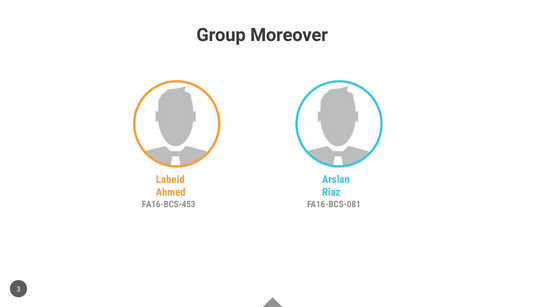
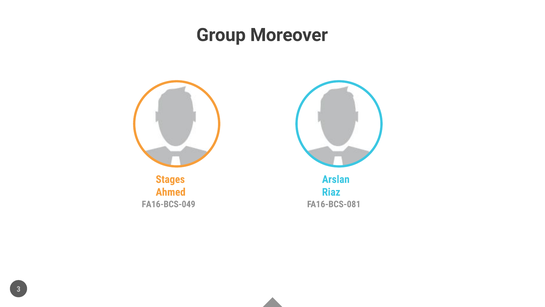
Labeld: Labeld -> Stages (170, 179)
FA16-BCS-453: FA16-BCS-453 -> FA16-BCS-049 (169, 204)
